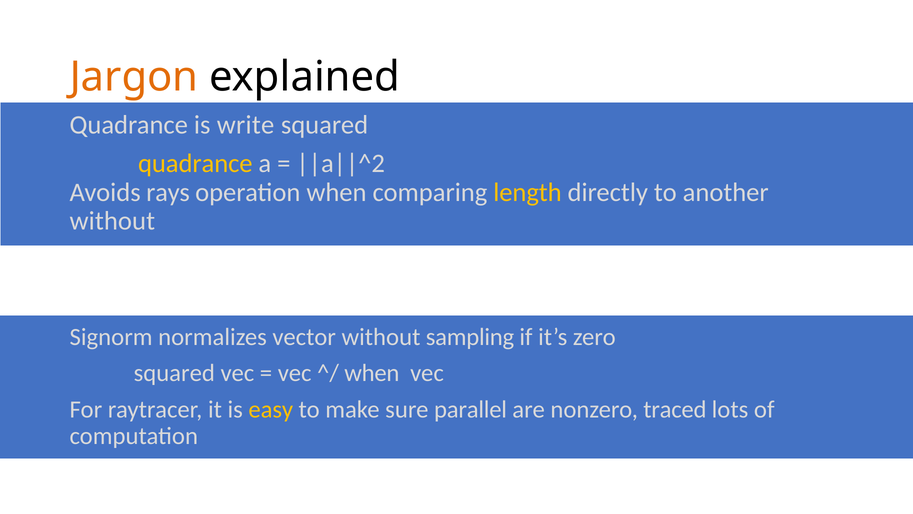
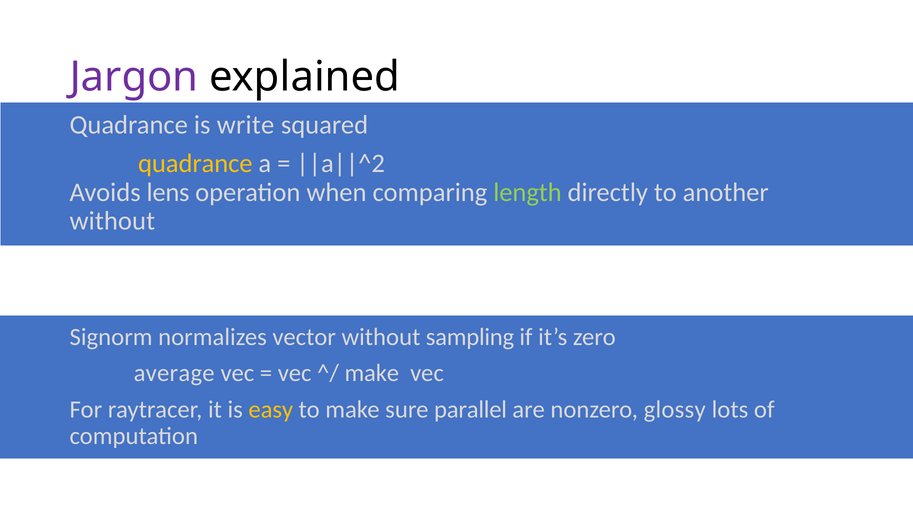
Jargon colour: orange -> purple (134, 77)
rays: rays -> lens (168, 192)
length colour: yellow -> light green (527, 192)
squared: squared -> average (174, 373)
when: when -> make (372, 373)
traced: traced -> glossy (675, 409)
